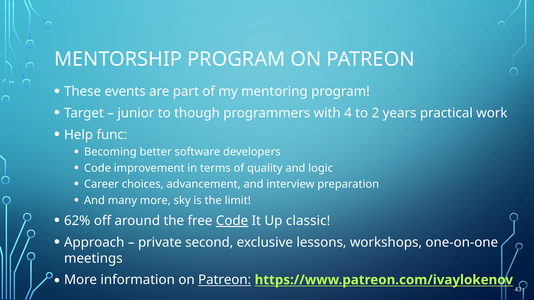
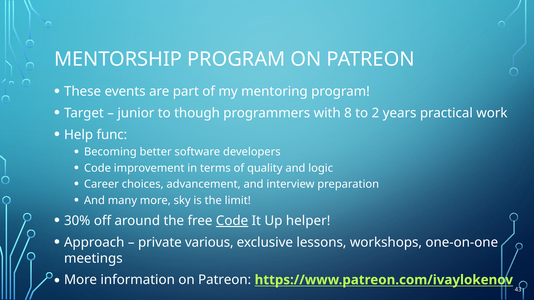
4: 4 -> 8 (348, 113)
62%: 62% -> 30% (77, 221)
classic: classic -> helper (308, 221)
second: second -> various (209, 243)
Patreon underline: present -> none (225, 280)
